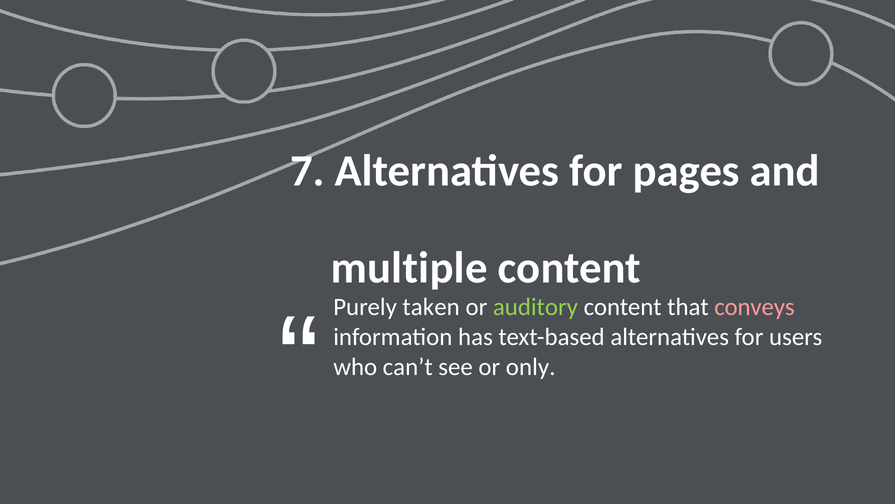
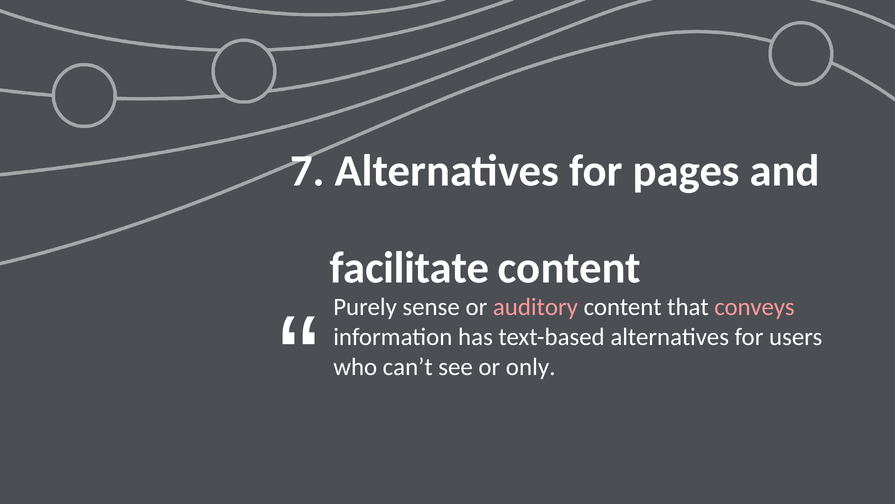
multiple: multiple -> facilitate (409, 268)
taken: taken -> sense (431, 307)
auditory colour: light green -> pink (535, 307)
